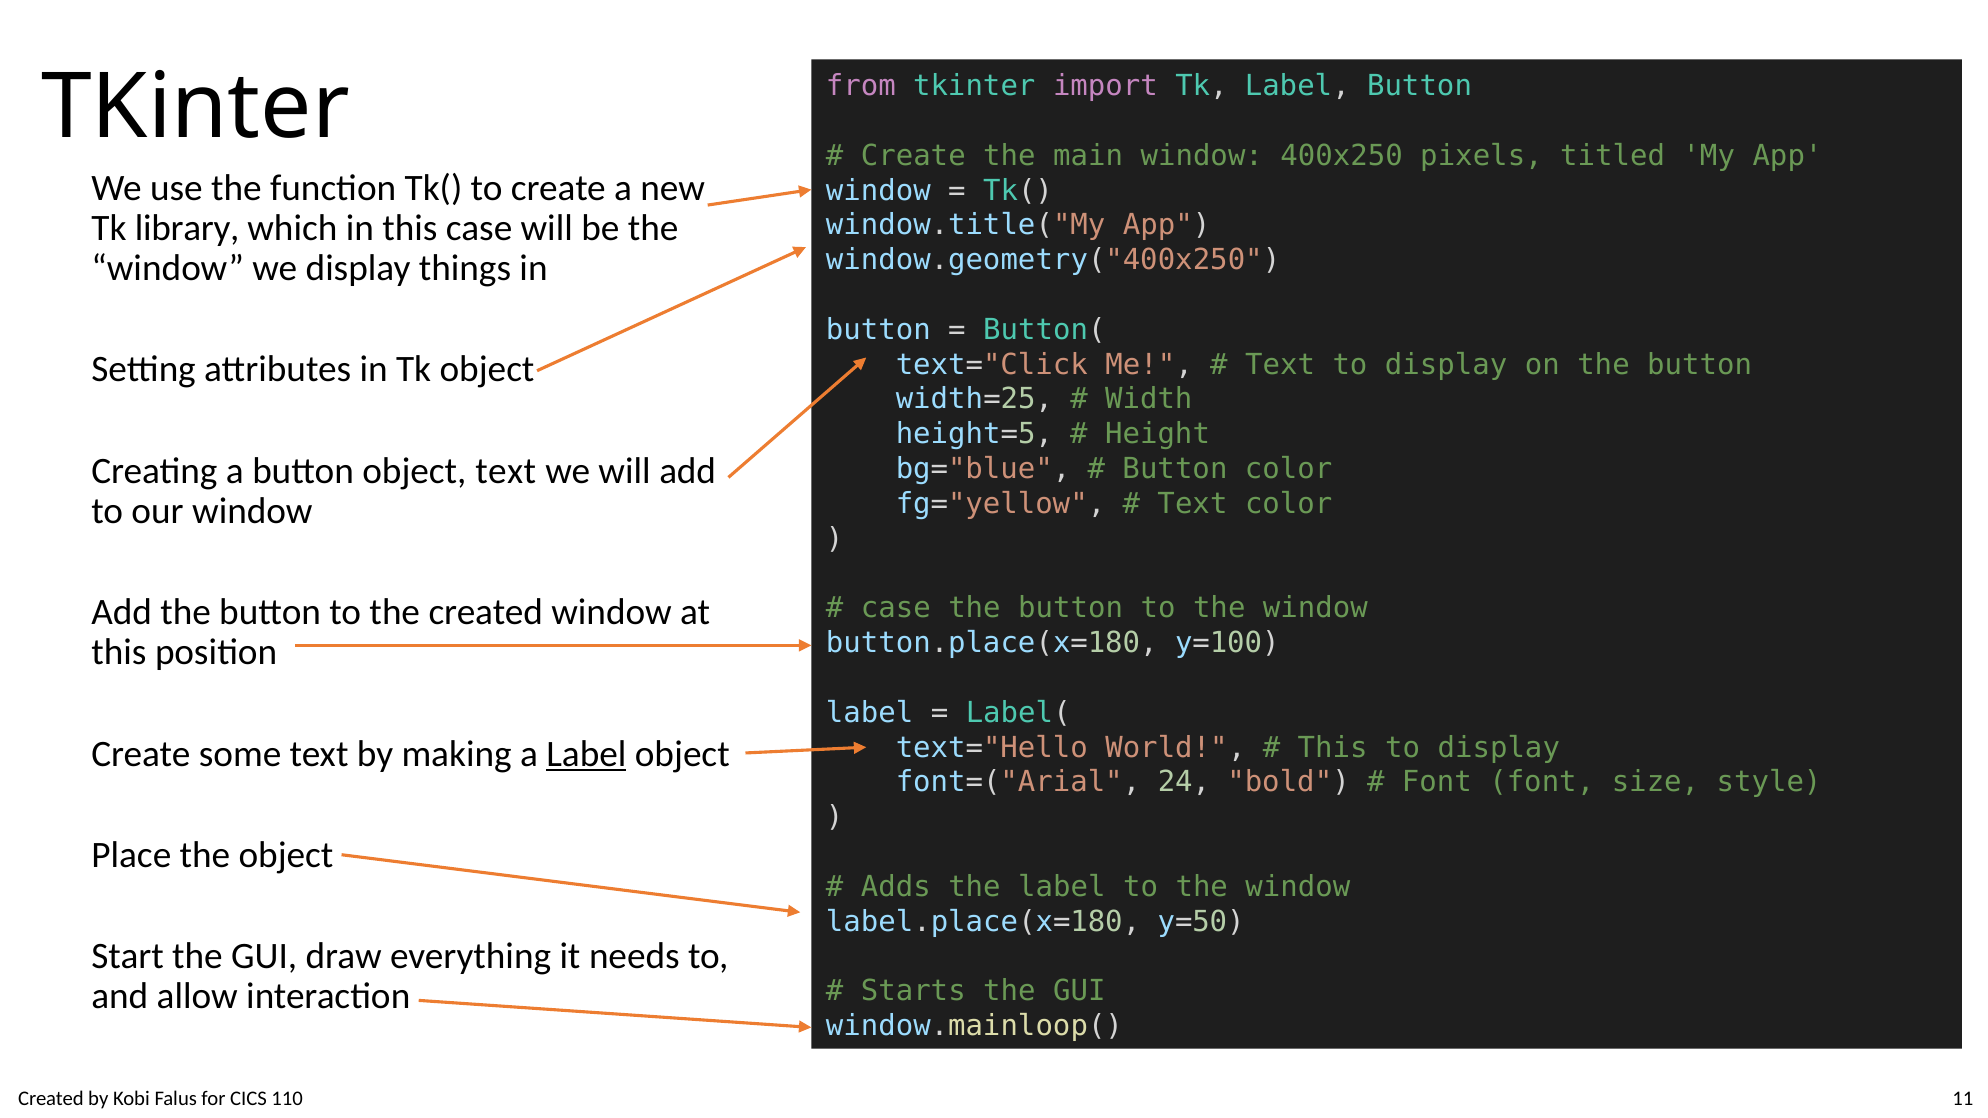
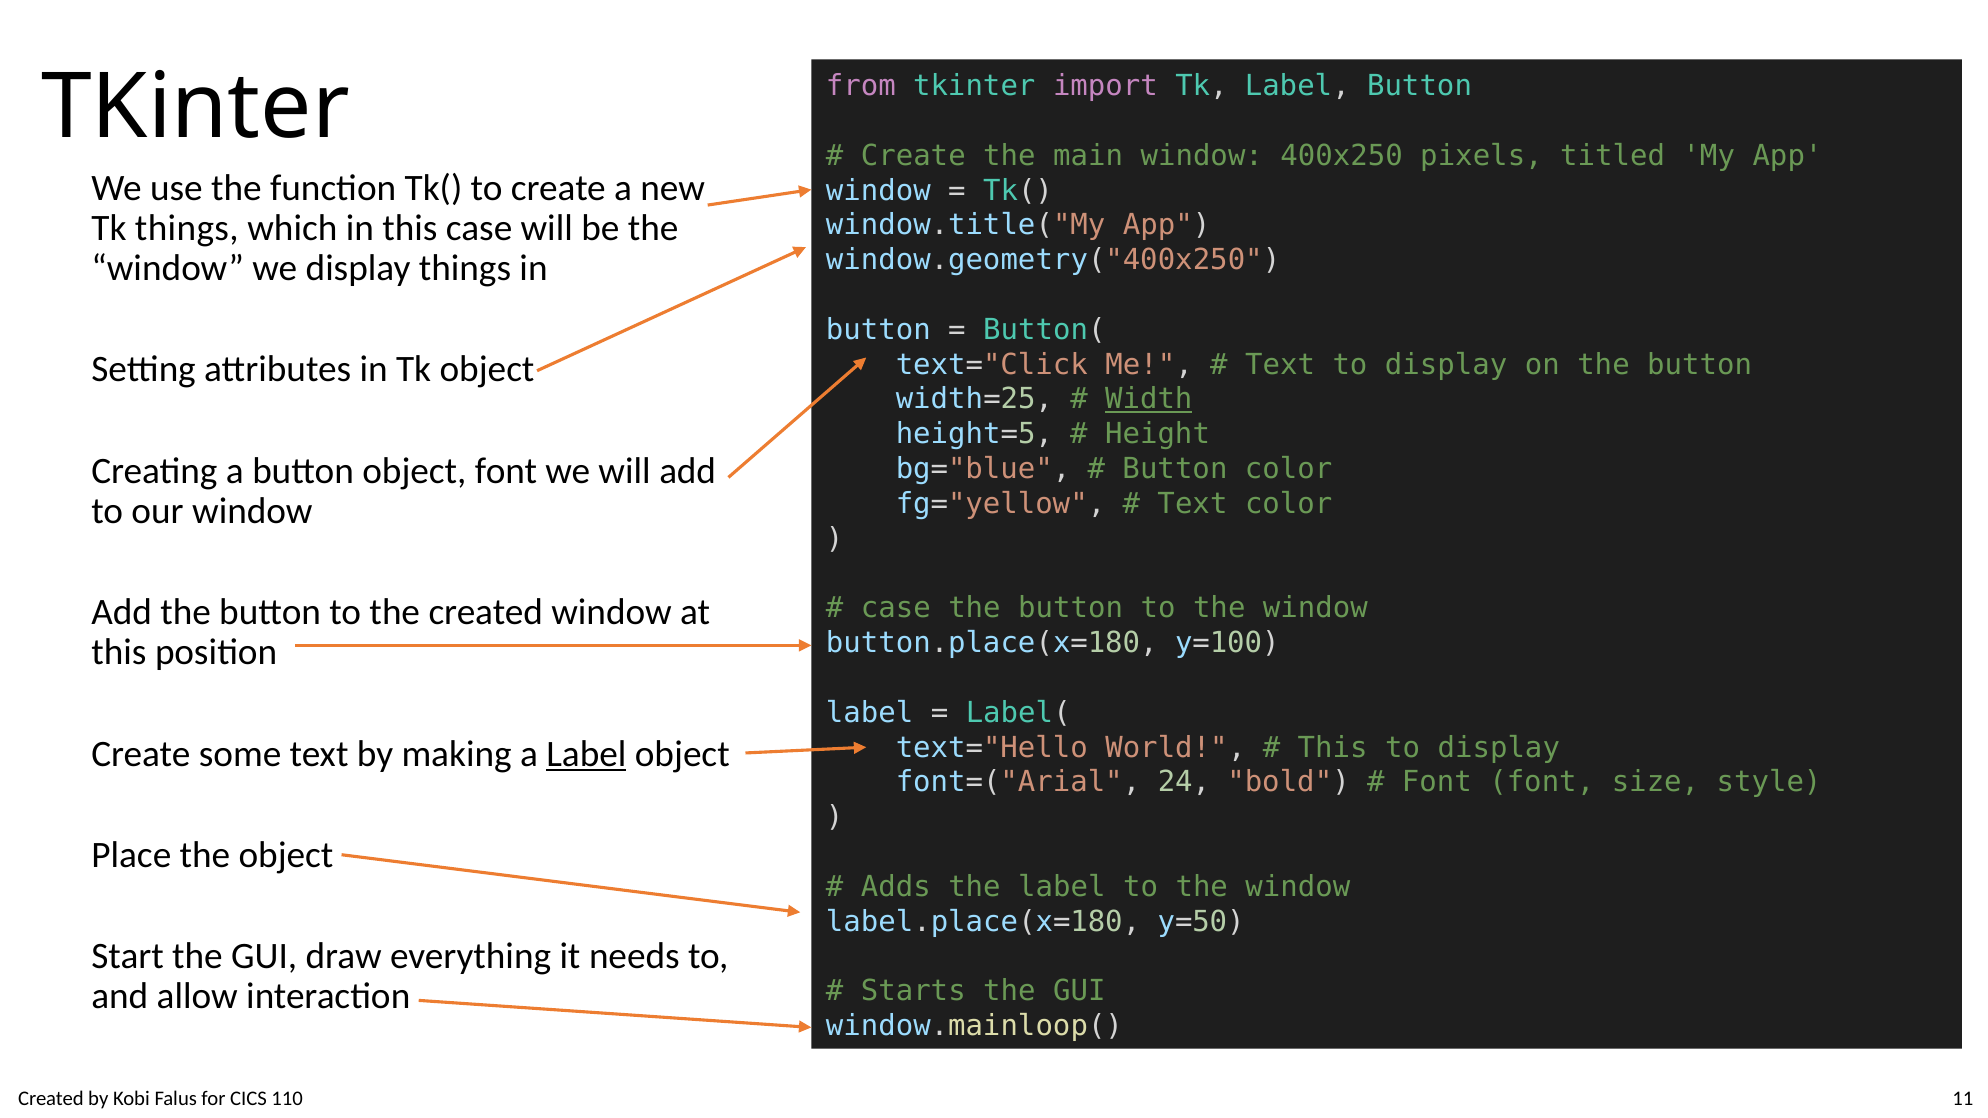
Tk library: library -> things (187, 228)
Width underline: none -> present (1149, 400)
object text: text -> font (506, 471)
